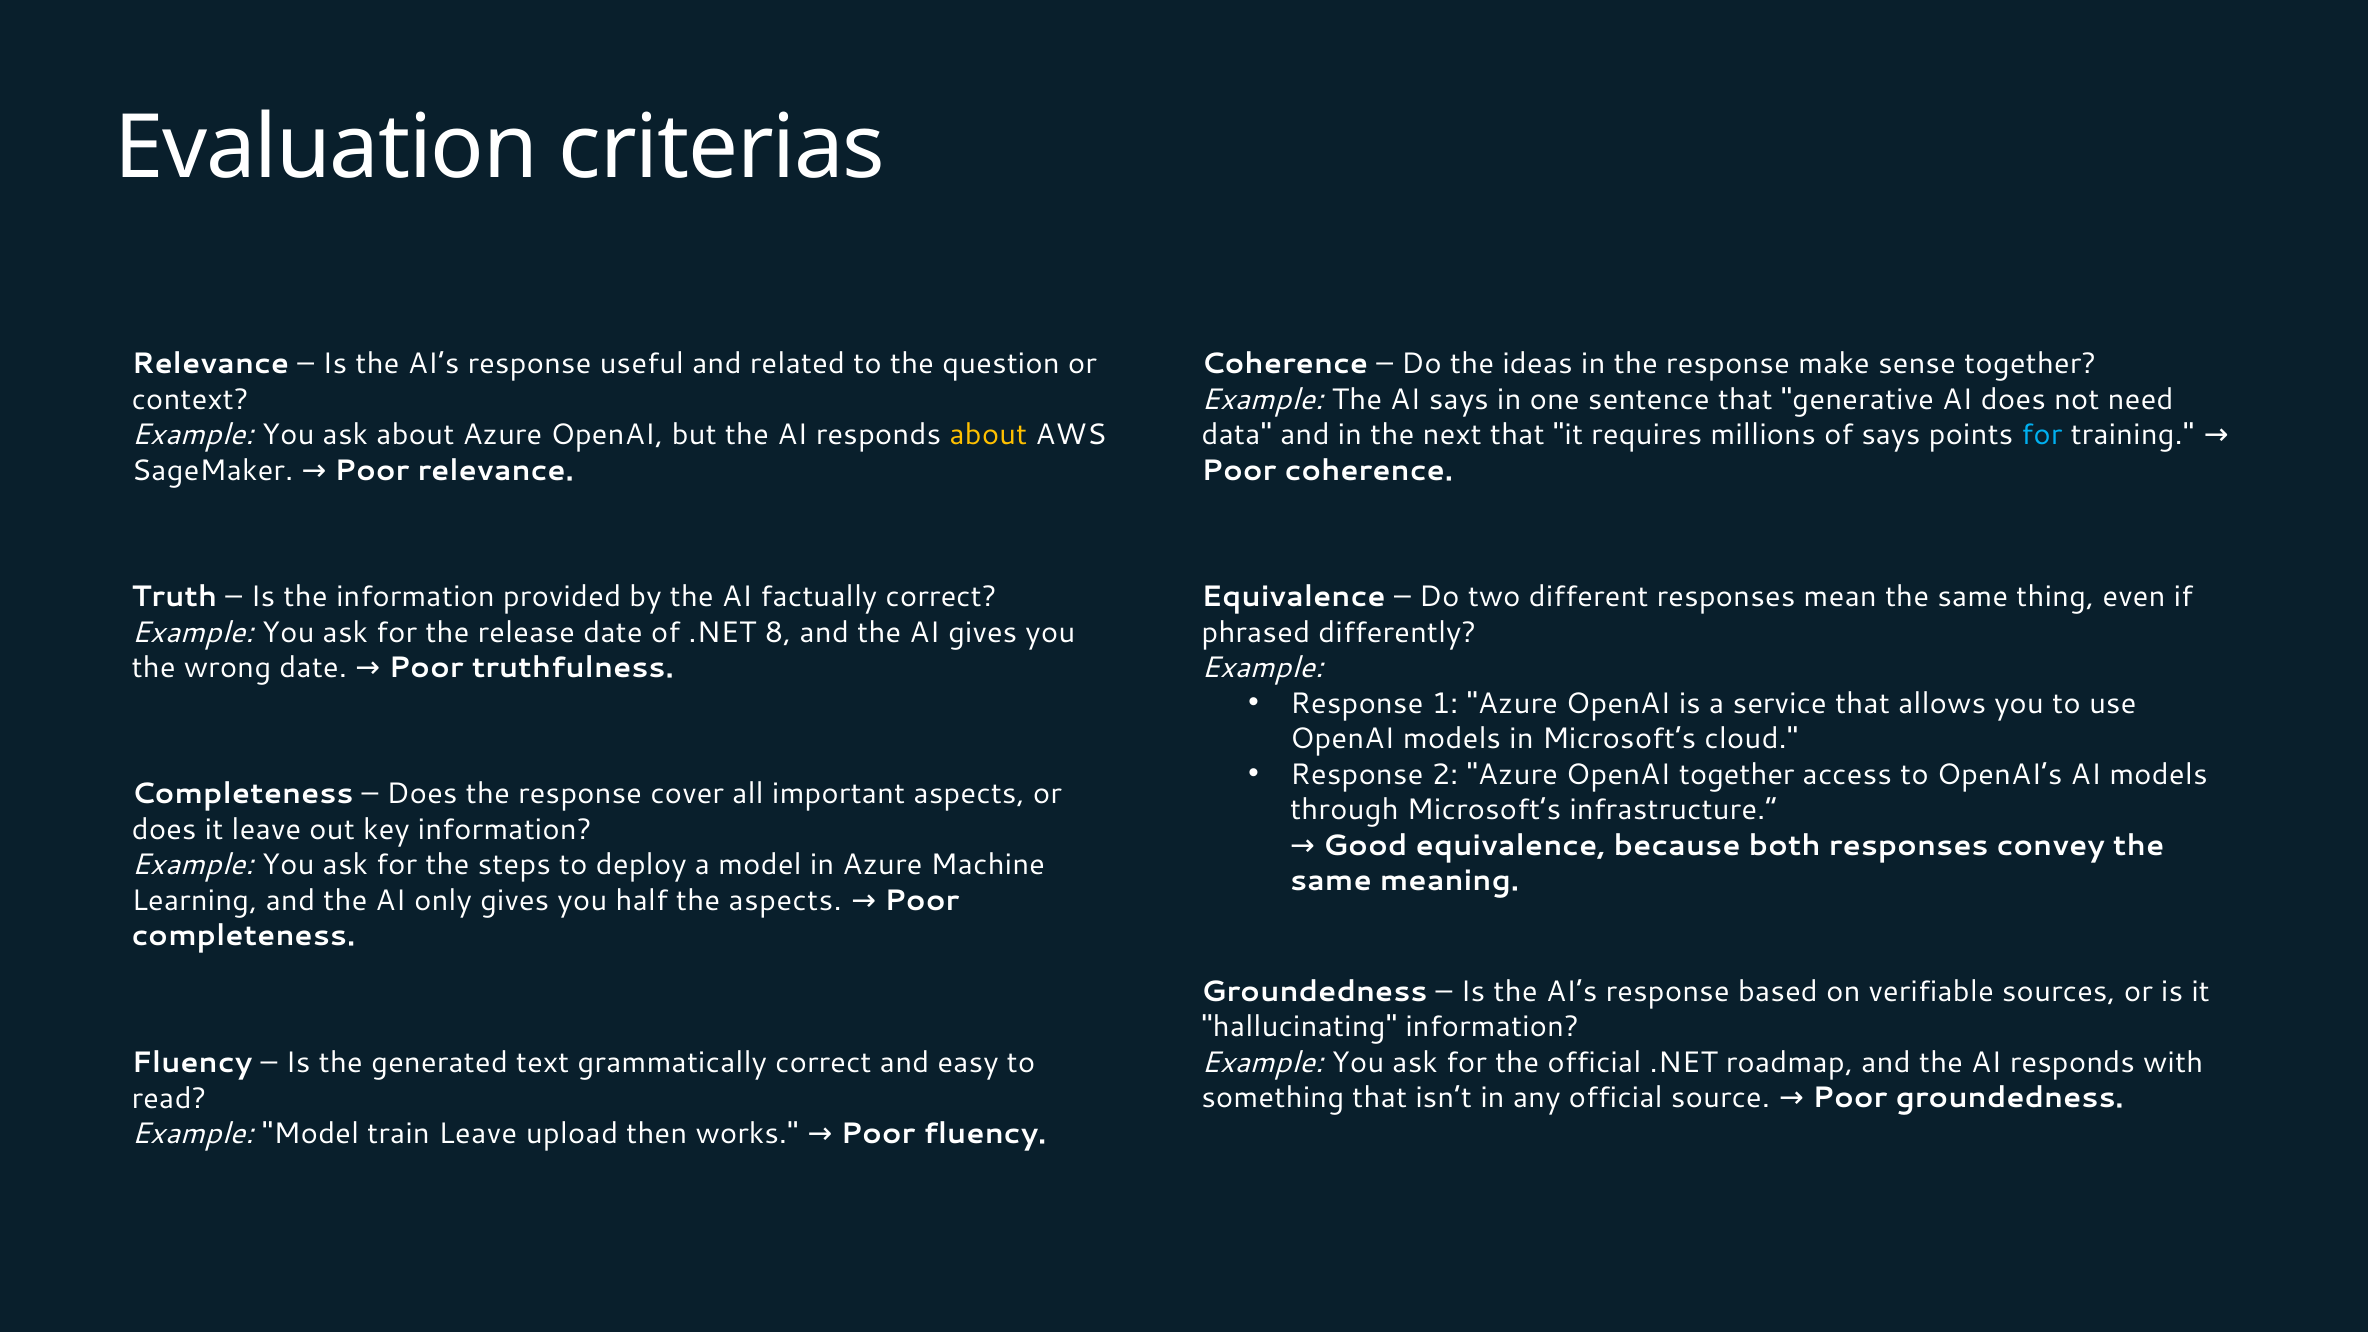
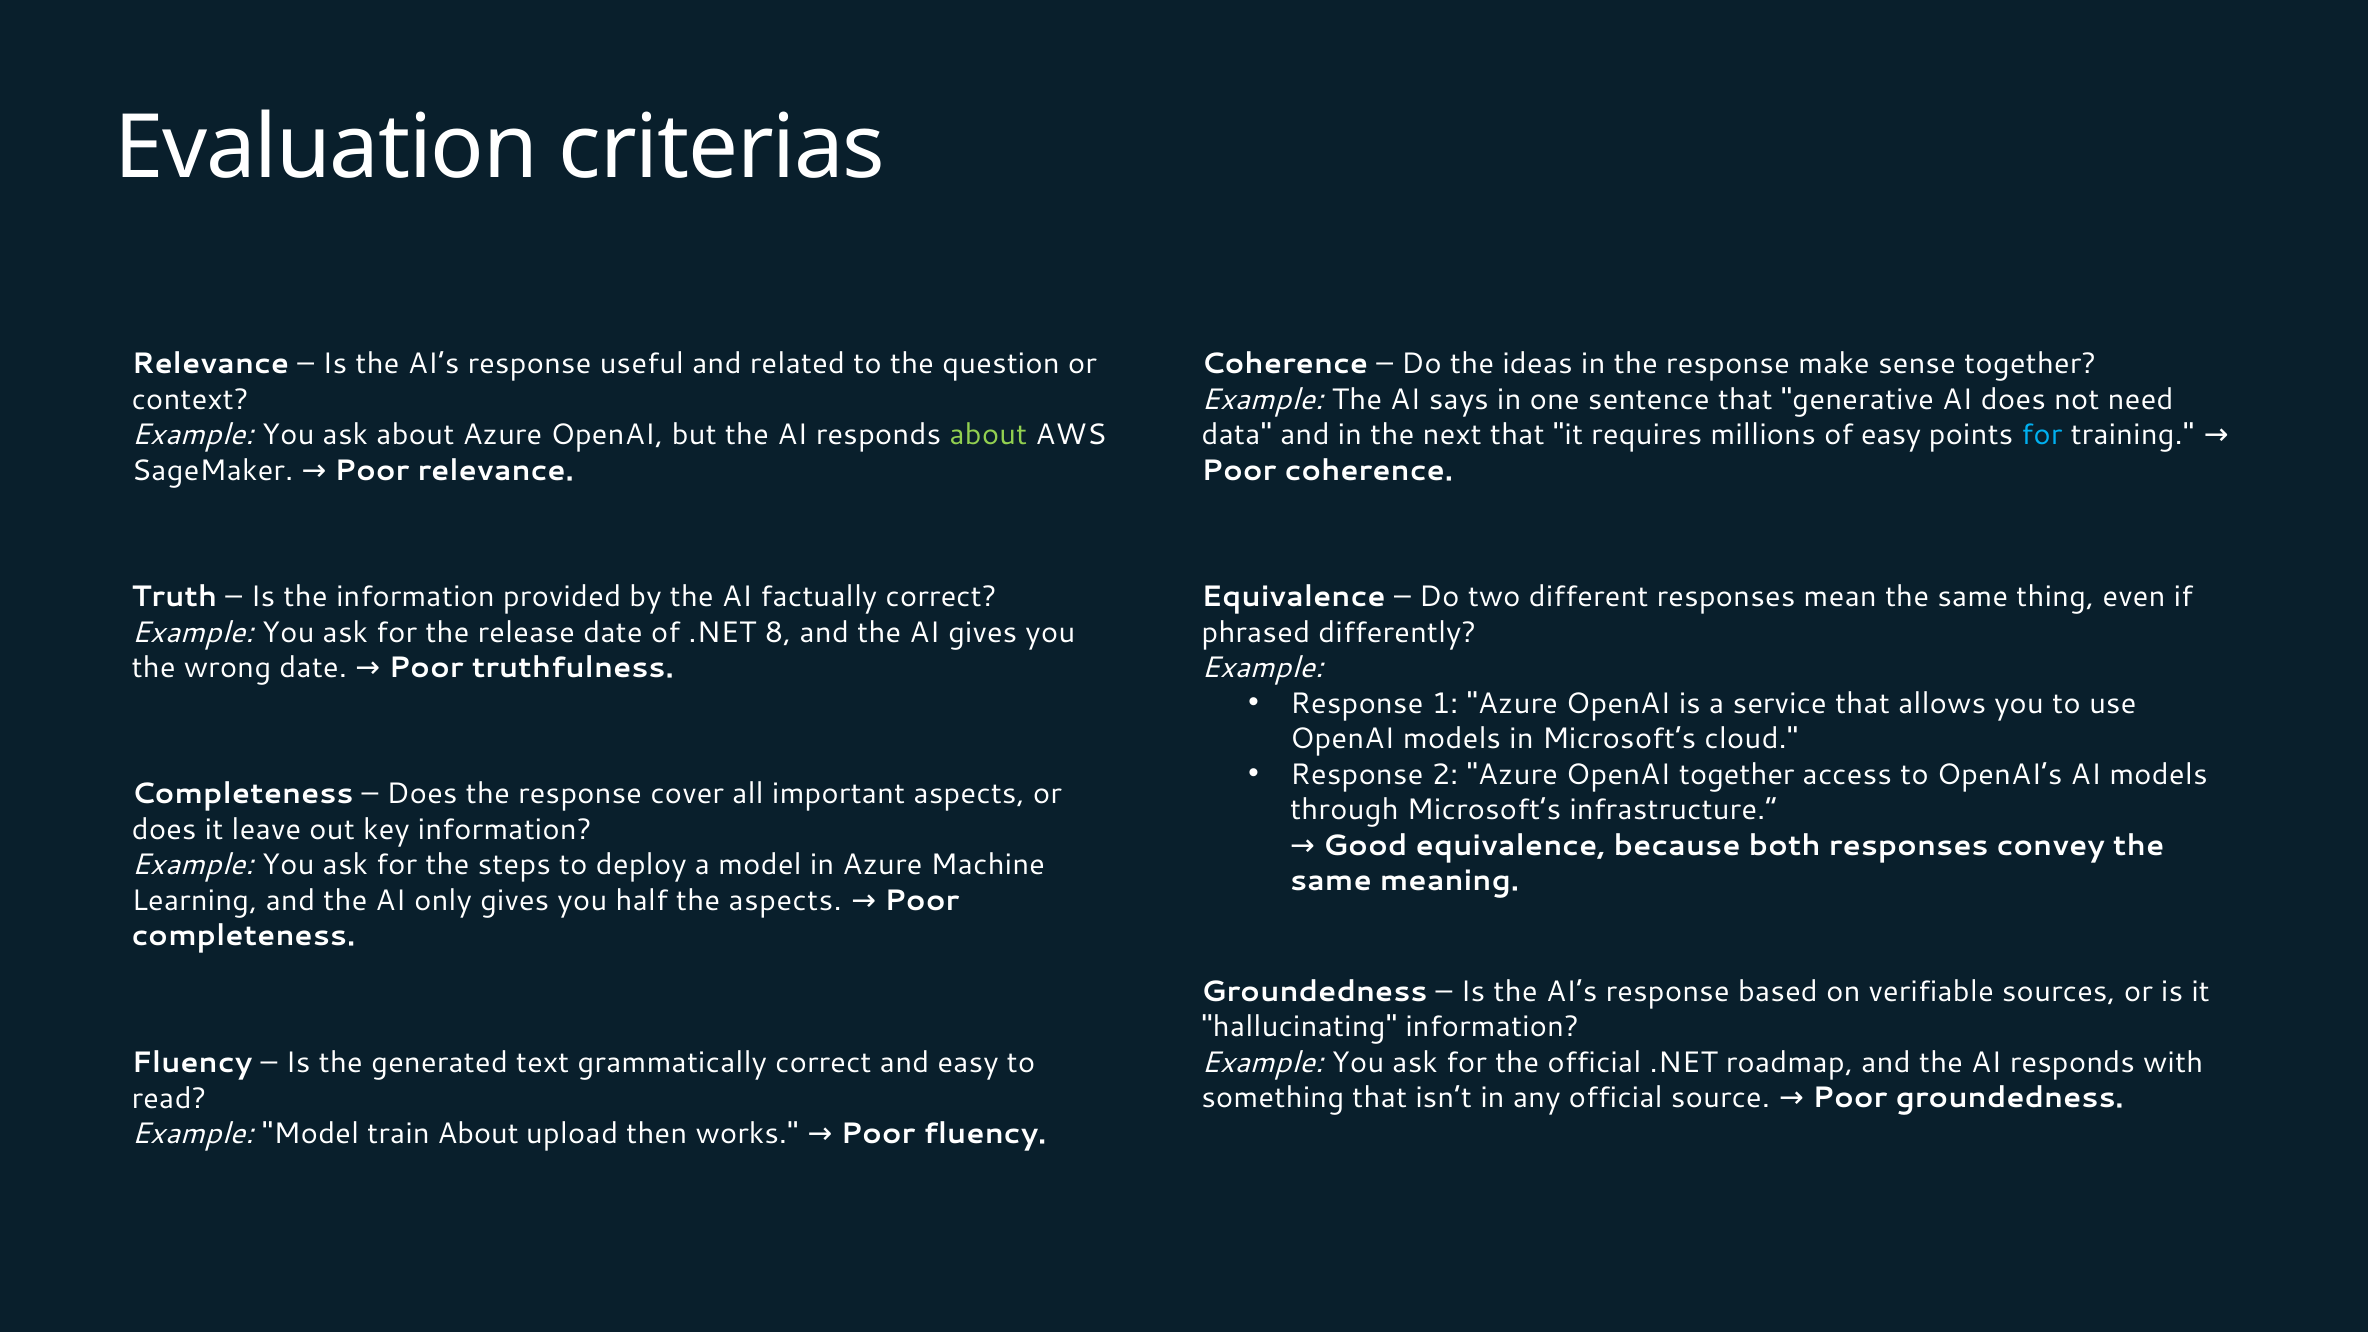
about colour: yellow -> light green (988, 435)
of says: says -> easy (1891, 435)
train Leave: Leave -> About (478, 1134)
